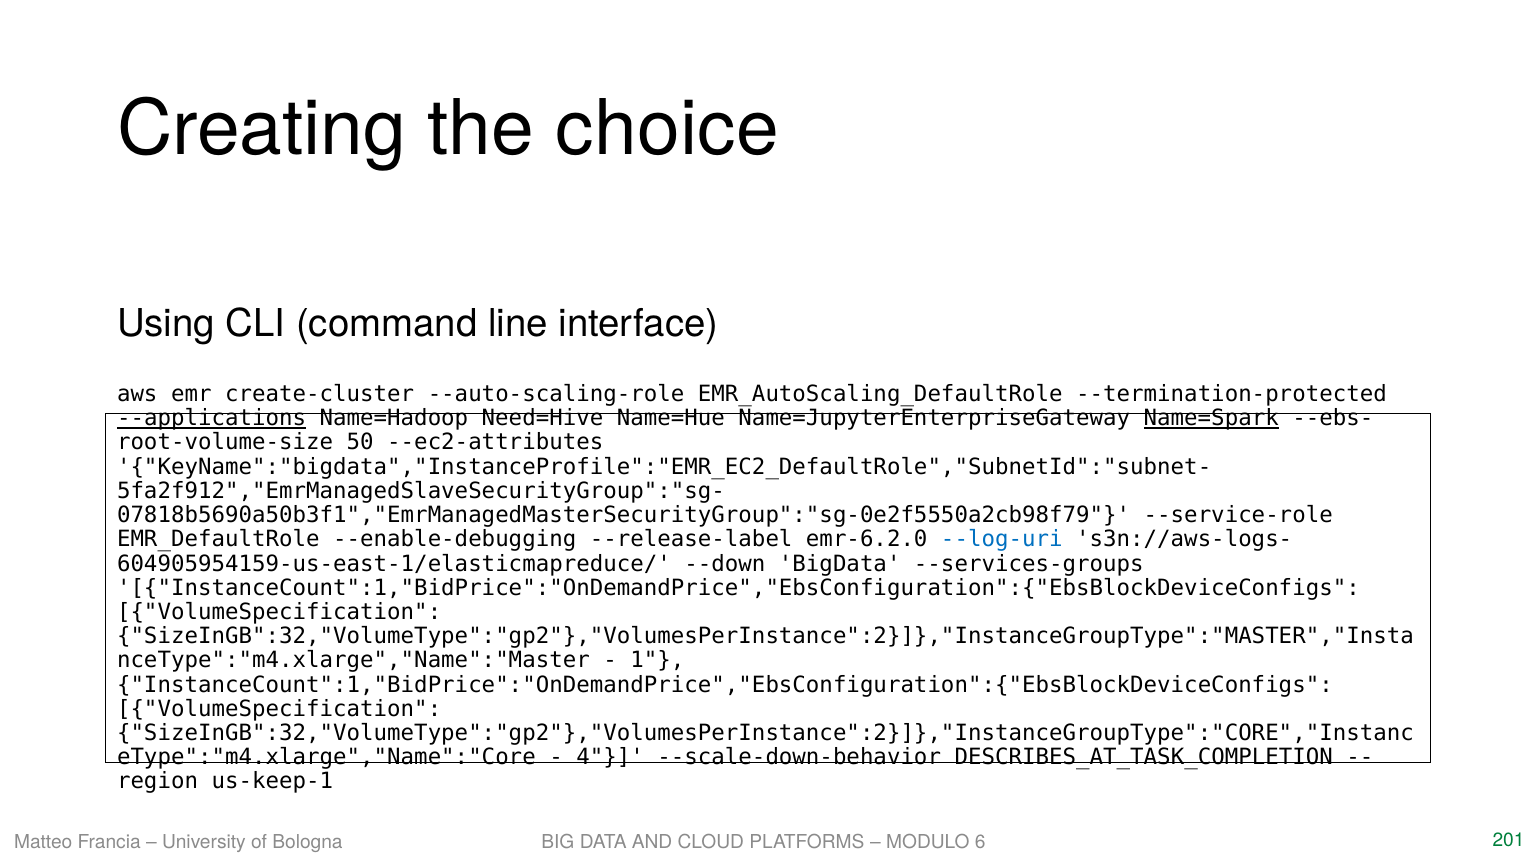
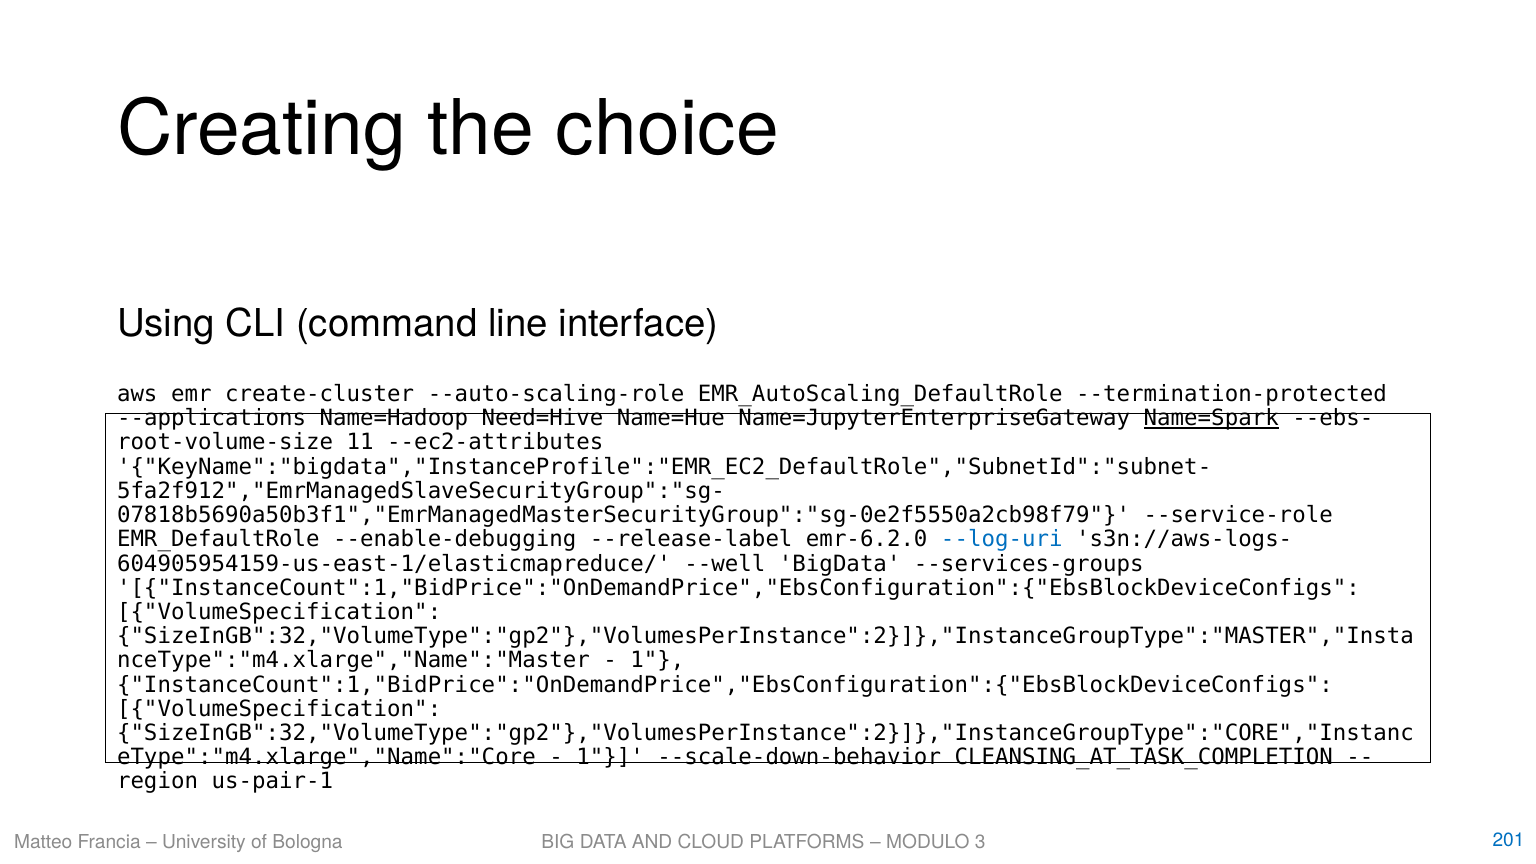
--applications underline: present -> none (212, 418)
50: 50 -> 11 (360, 443)
--down: --down -> --well (725, 564)
4: 4 -> 1 (610, 757)
DESCRIBES_AT_TASK_COMPLETION: DESCRIBES_AT_TASK_COMPLETION -> CLEANSING_AT_TASK_COMPLETION (1144, 757)
us-keep-1: us-keep-1 -> us-pair-1 (272, 782)
6: 6 -> 3 (980, 842)
201 colour: green -> blue (1509, 840)
